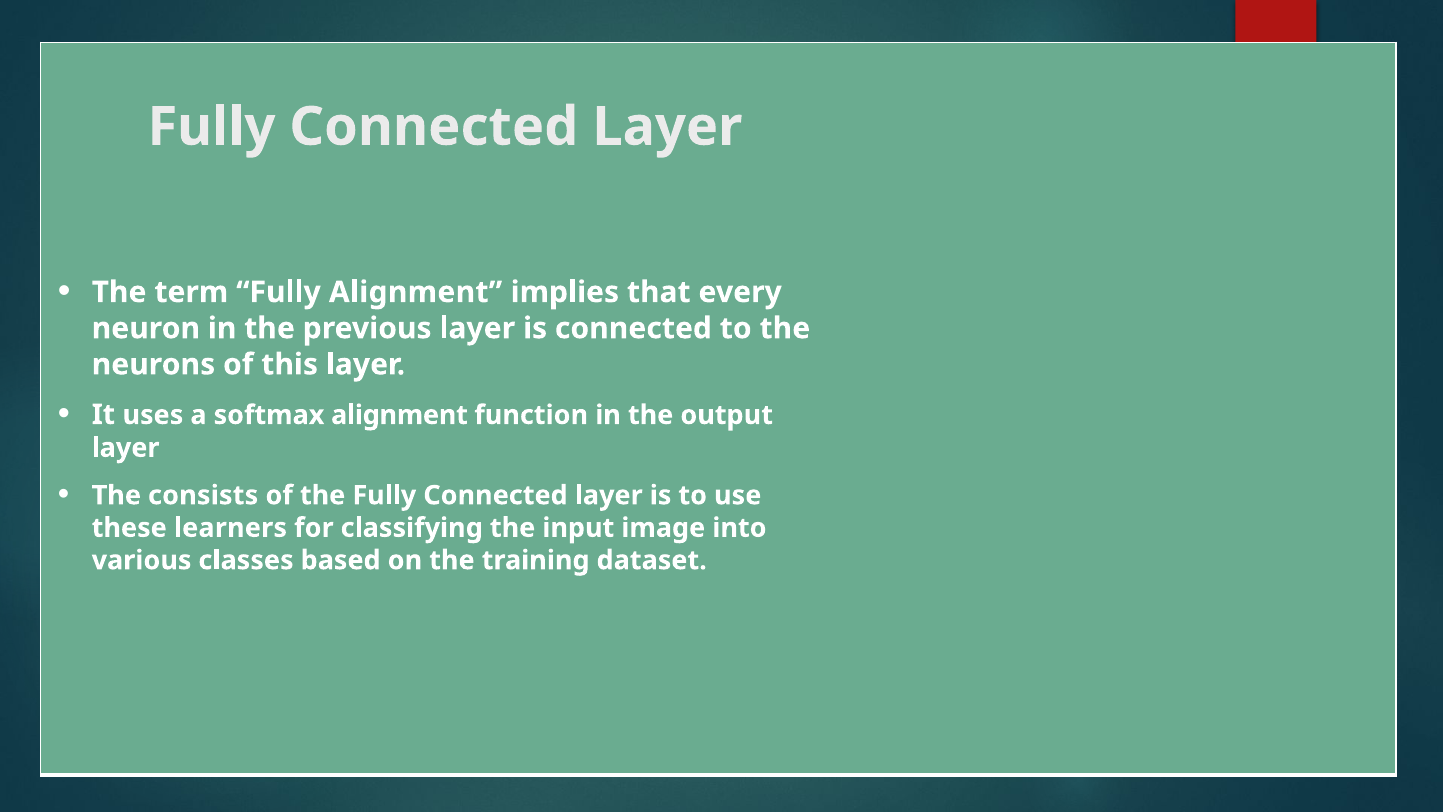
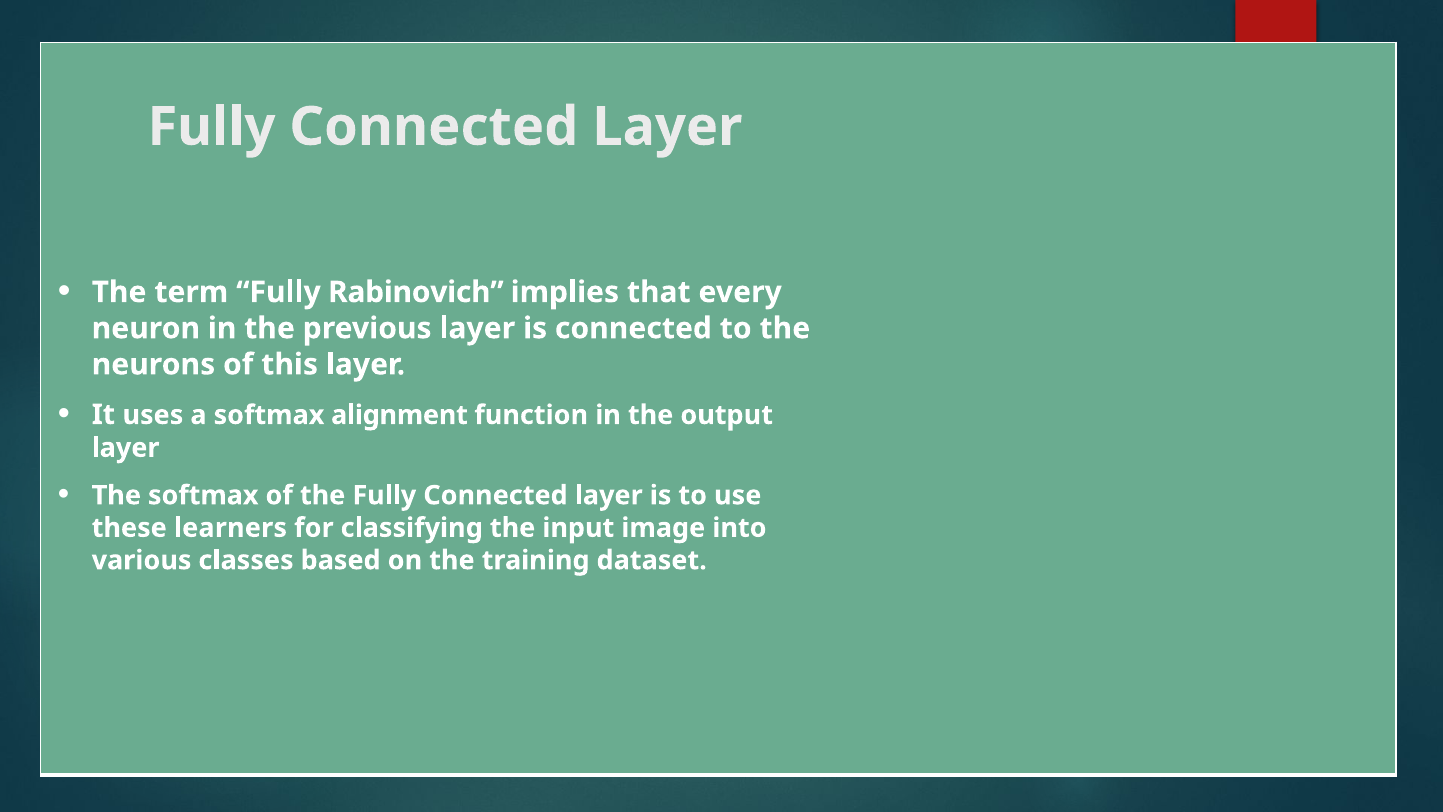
Fully Alignment: Alignment -> Rabinovich (416, 292)
The consists: consists -> softmax (203, 495)
